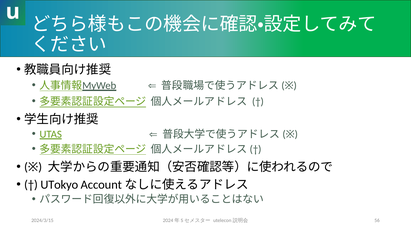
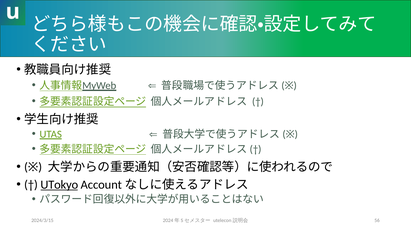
UTokyo underline: none -> present (59, 185)
